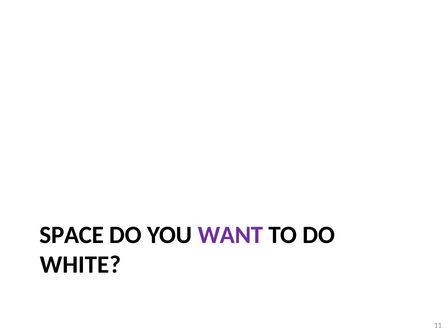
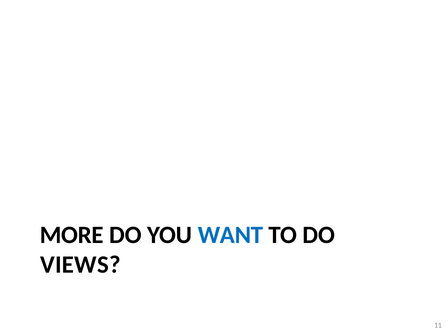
SPACE: SPACE -> MORE (72, 235)
WANT colour: purple -> blue (230, 235)
WHITE: WHITE -> VIEWS (80, 265)
